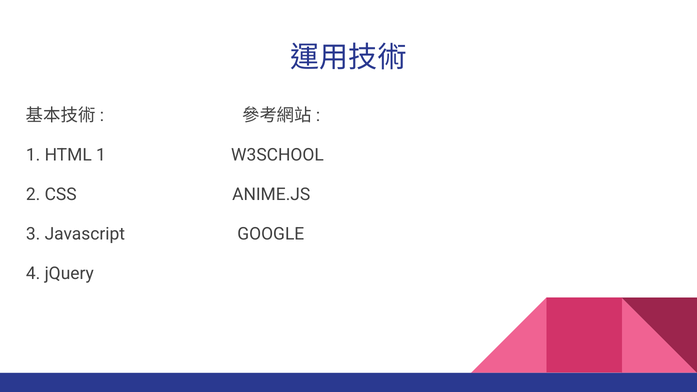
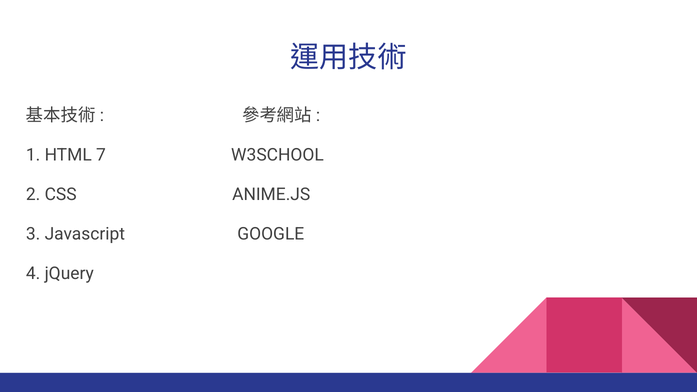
HTML 1: 1 -> 7 (101, 155)
